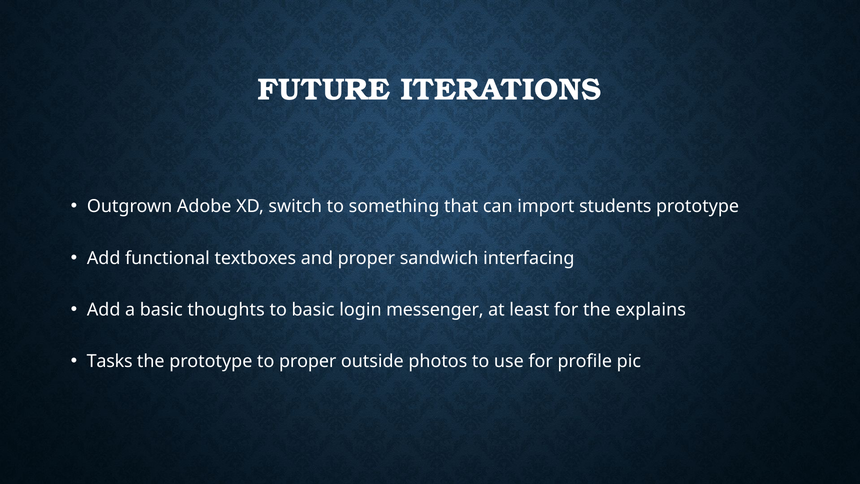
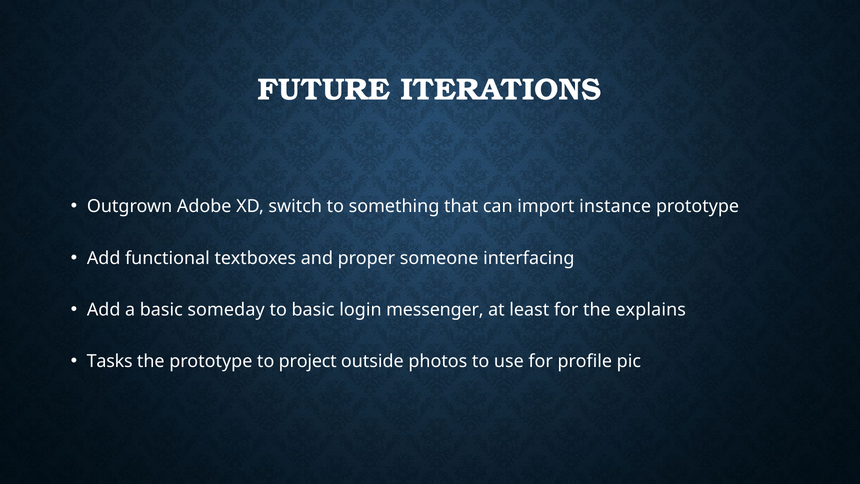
students: students -> instance (615, 206)
sandwich: sandwich -> someone (439, 258)
thoughts: thoughts -> someday (226, 310)
to proper: proper -> project (308, 361)
